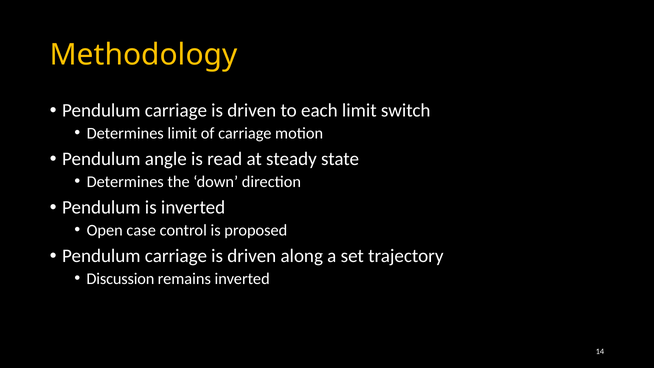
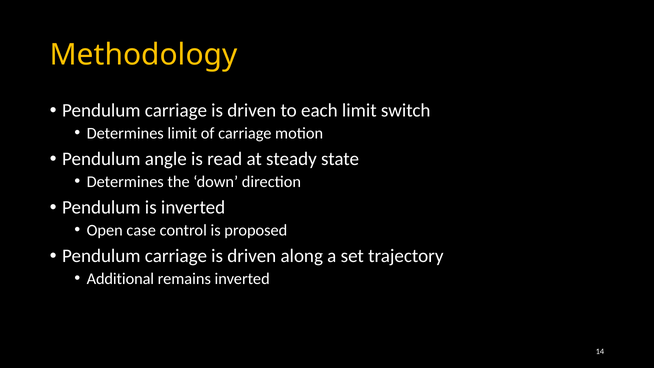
Discussion: Discussion -> Additional (120, 279)
